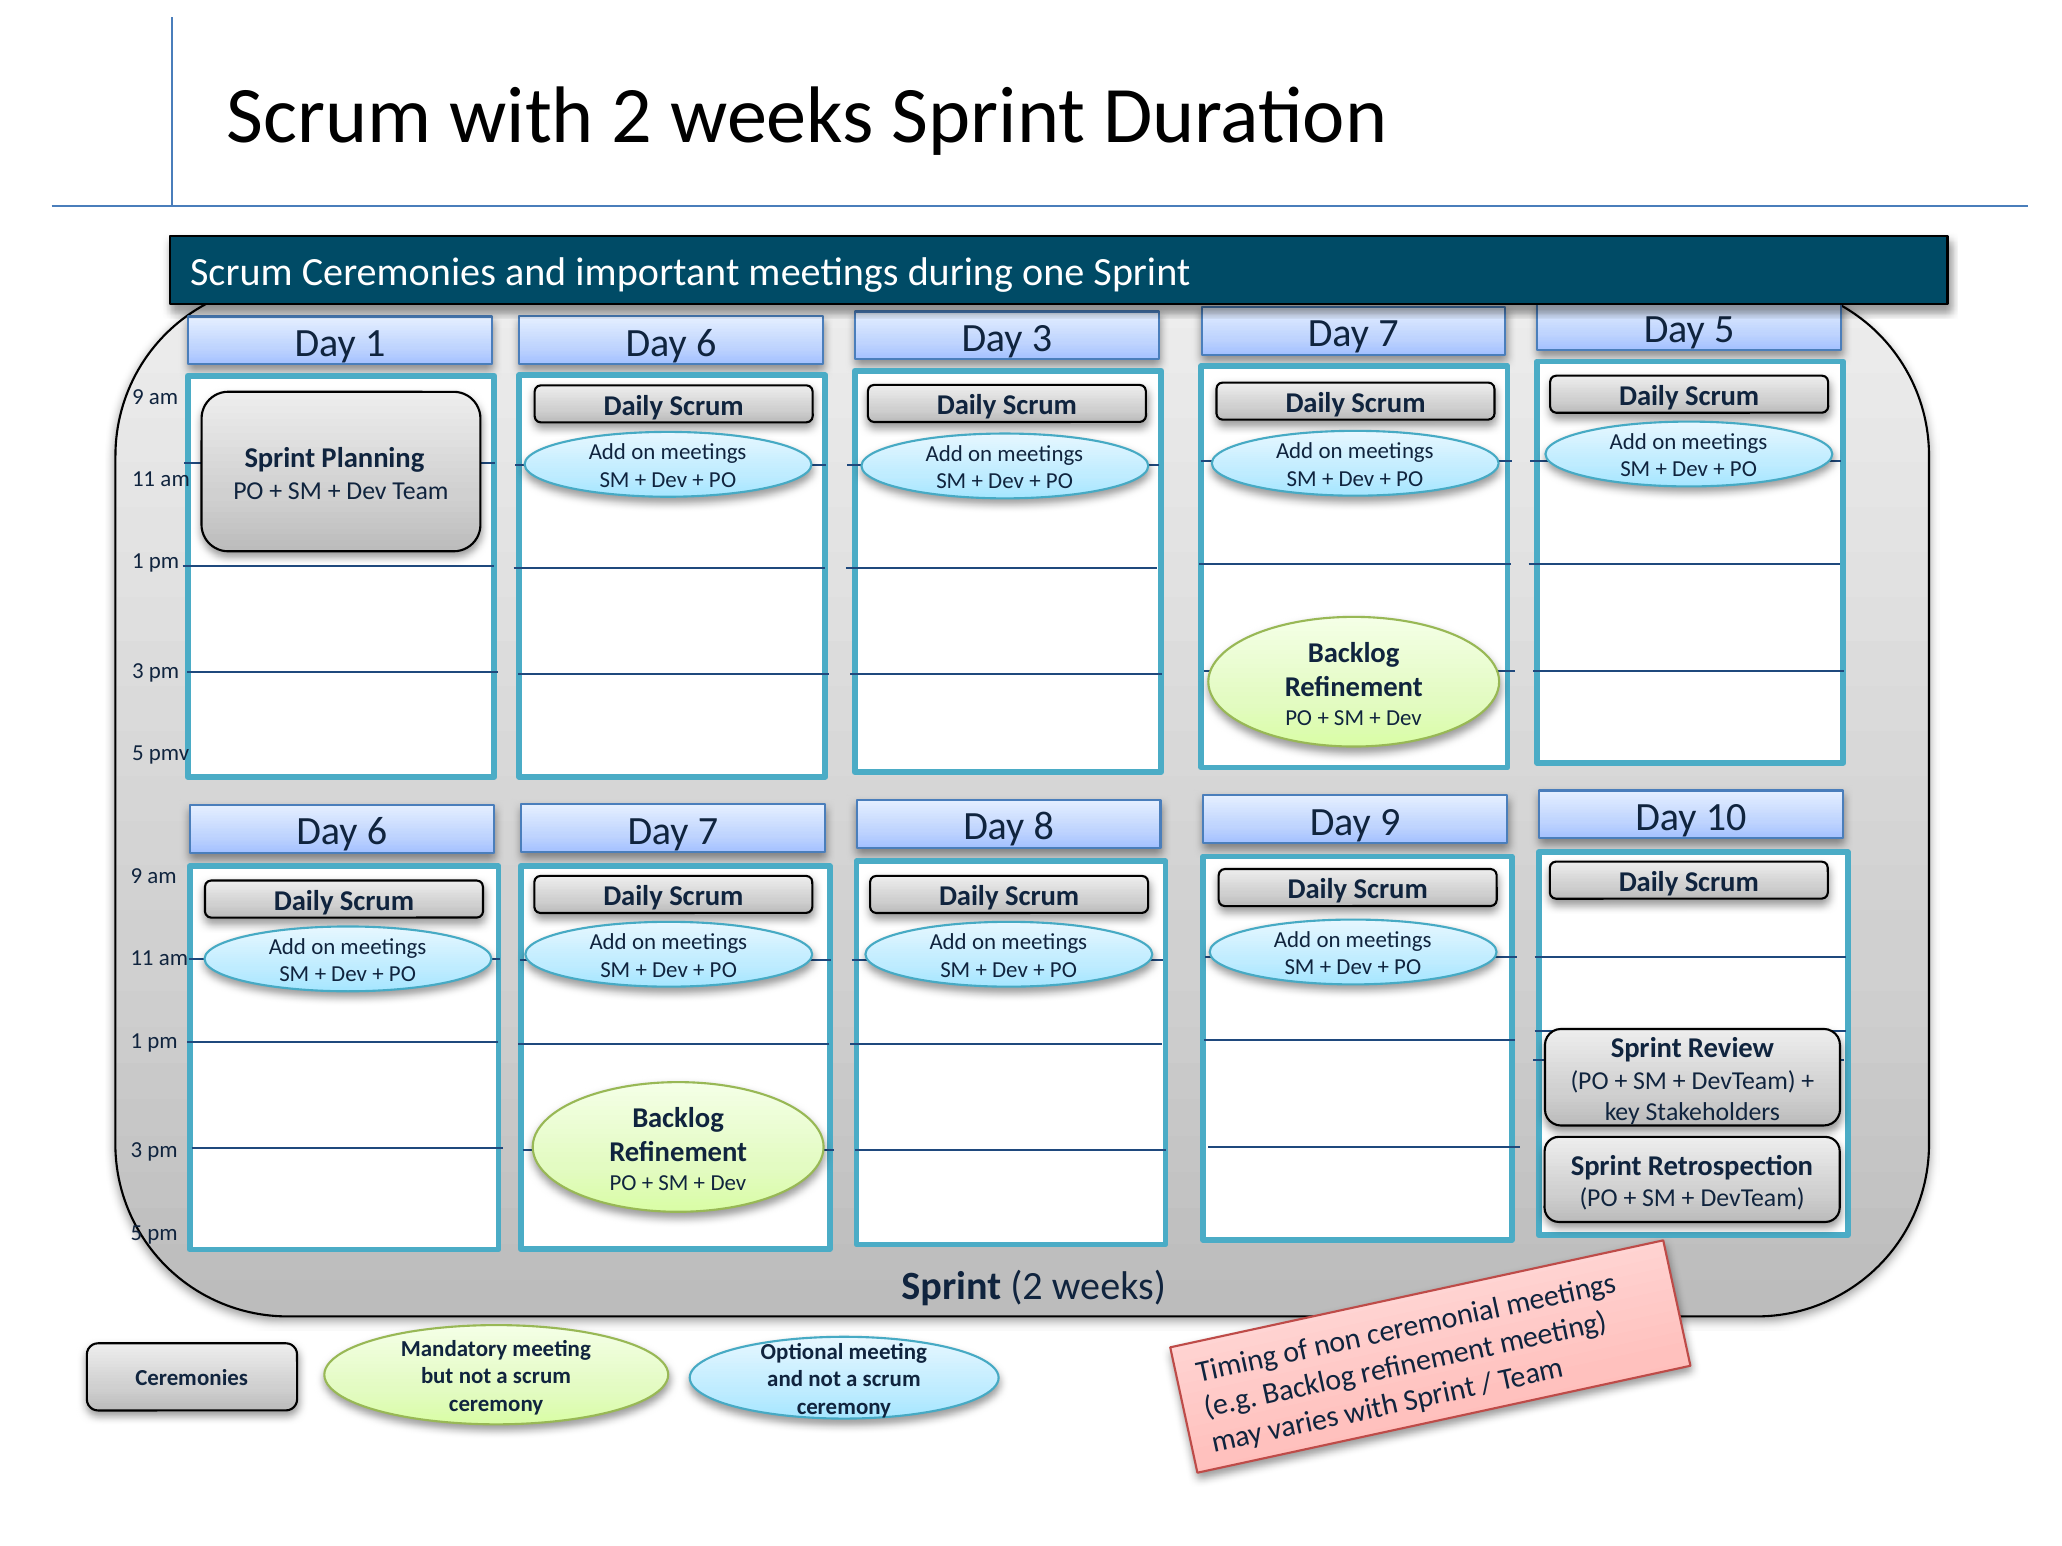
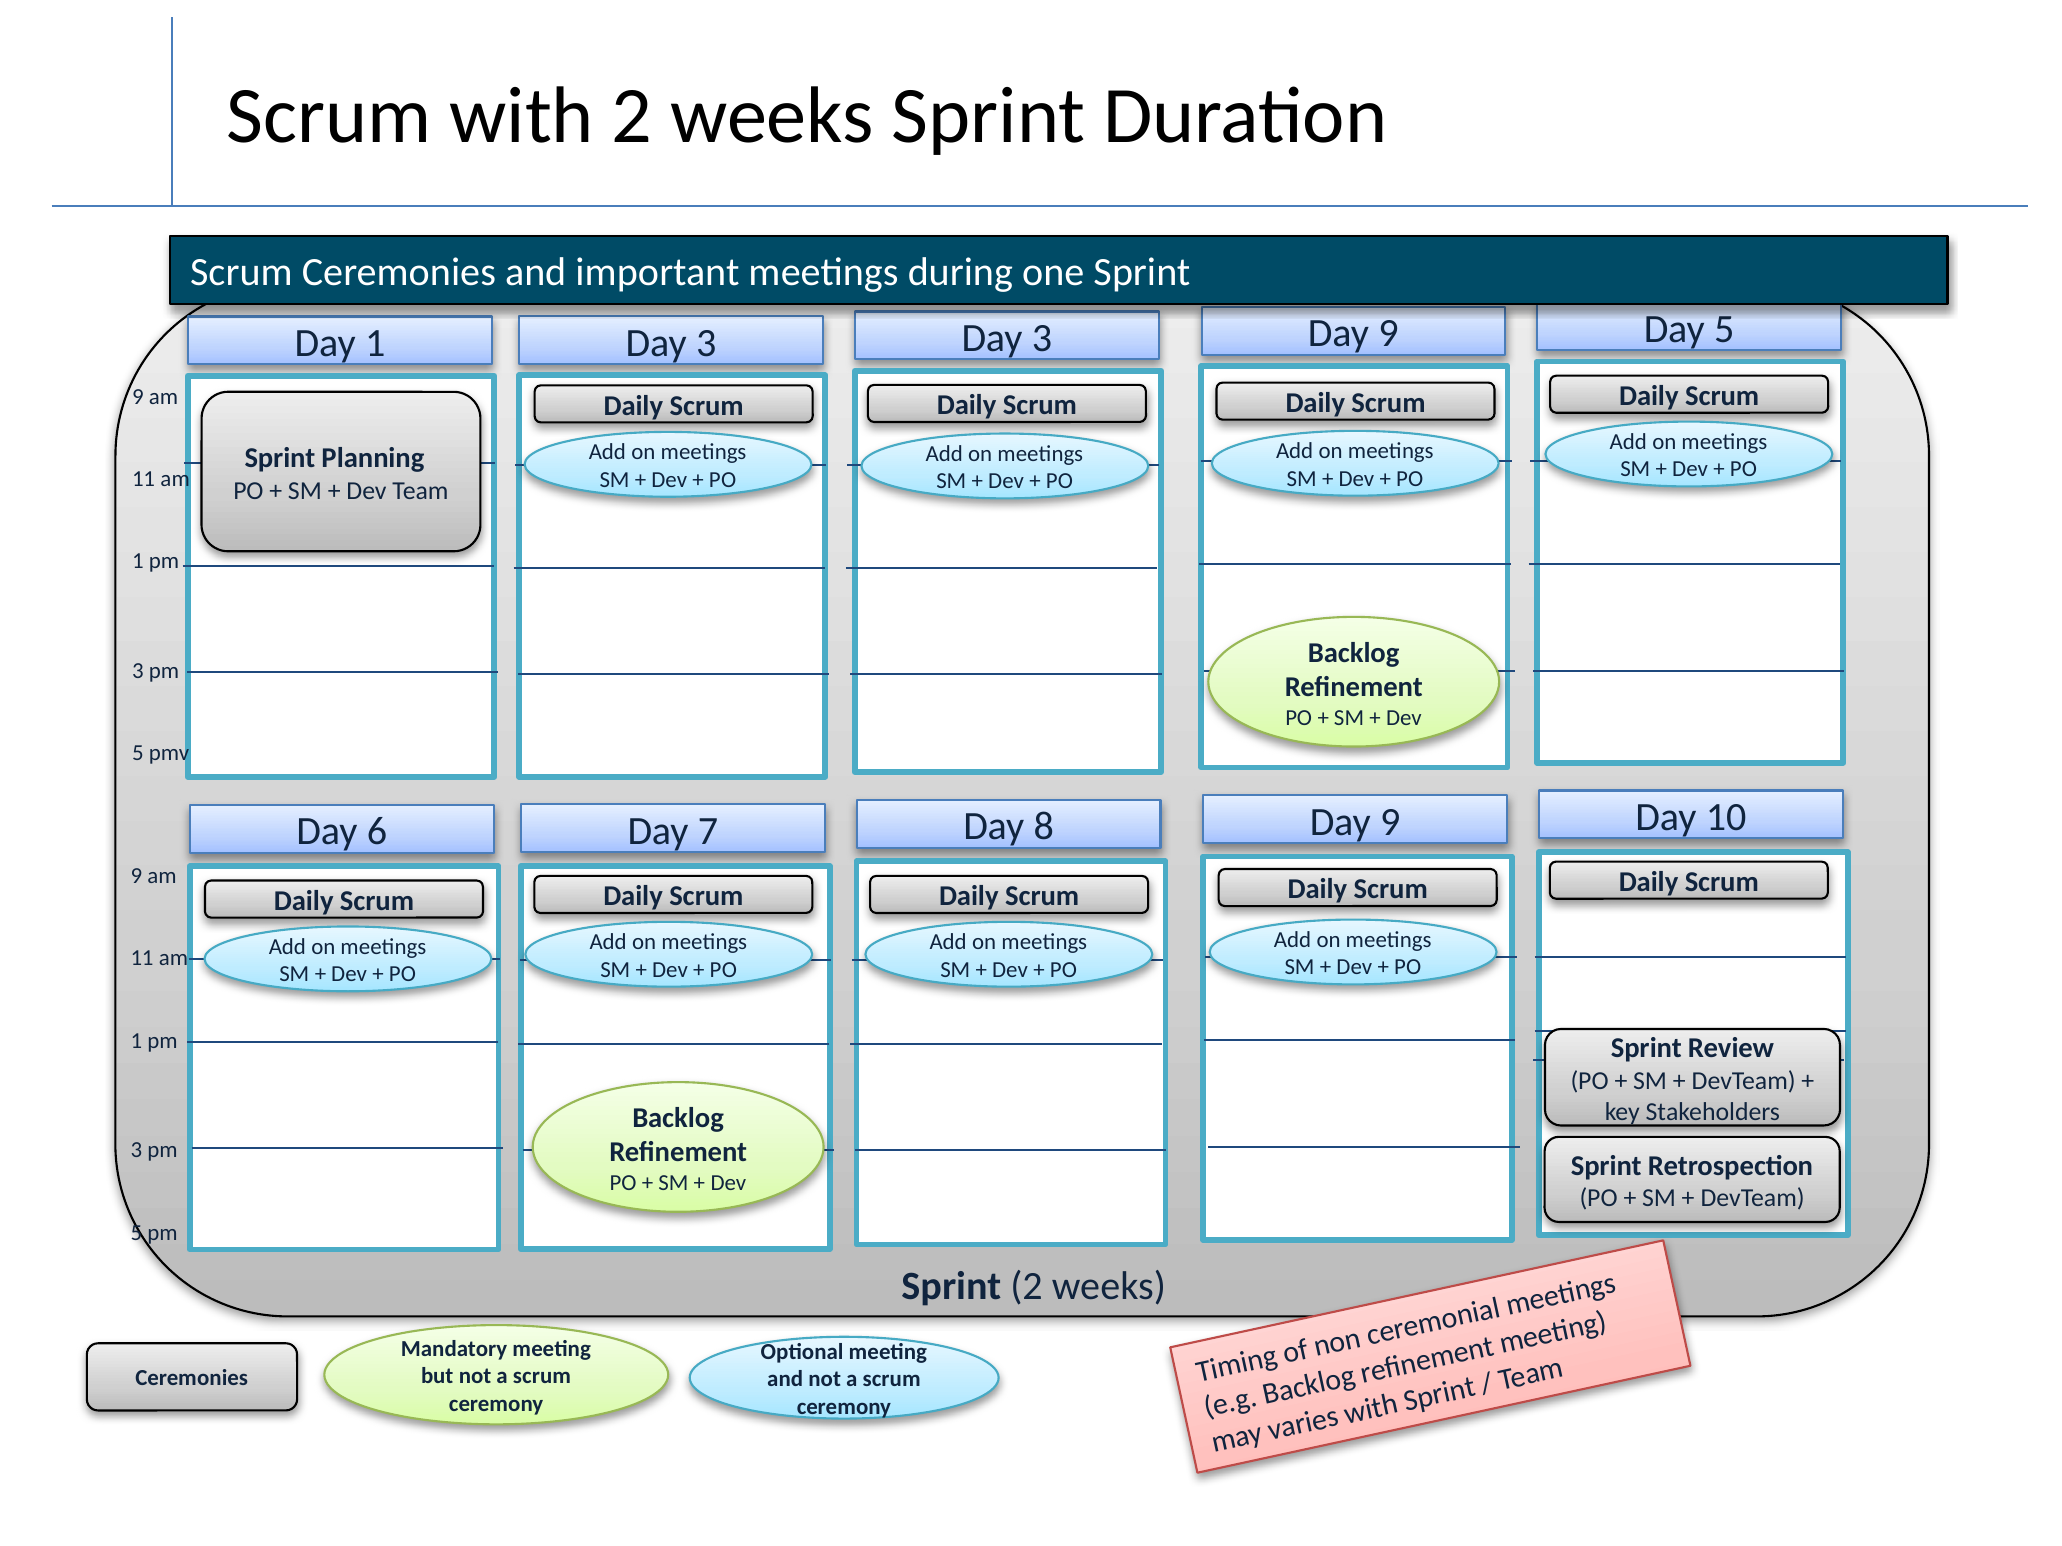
7: 7 -> 9 (1389, 334)
6: 6 -> 3 (706, 343)
